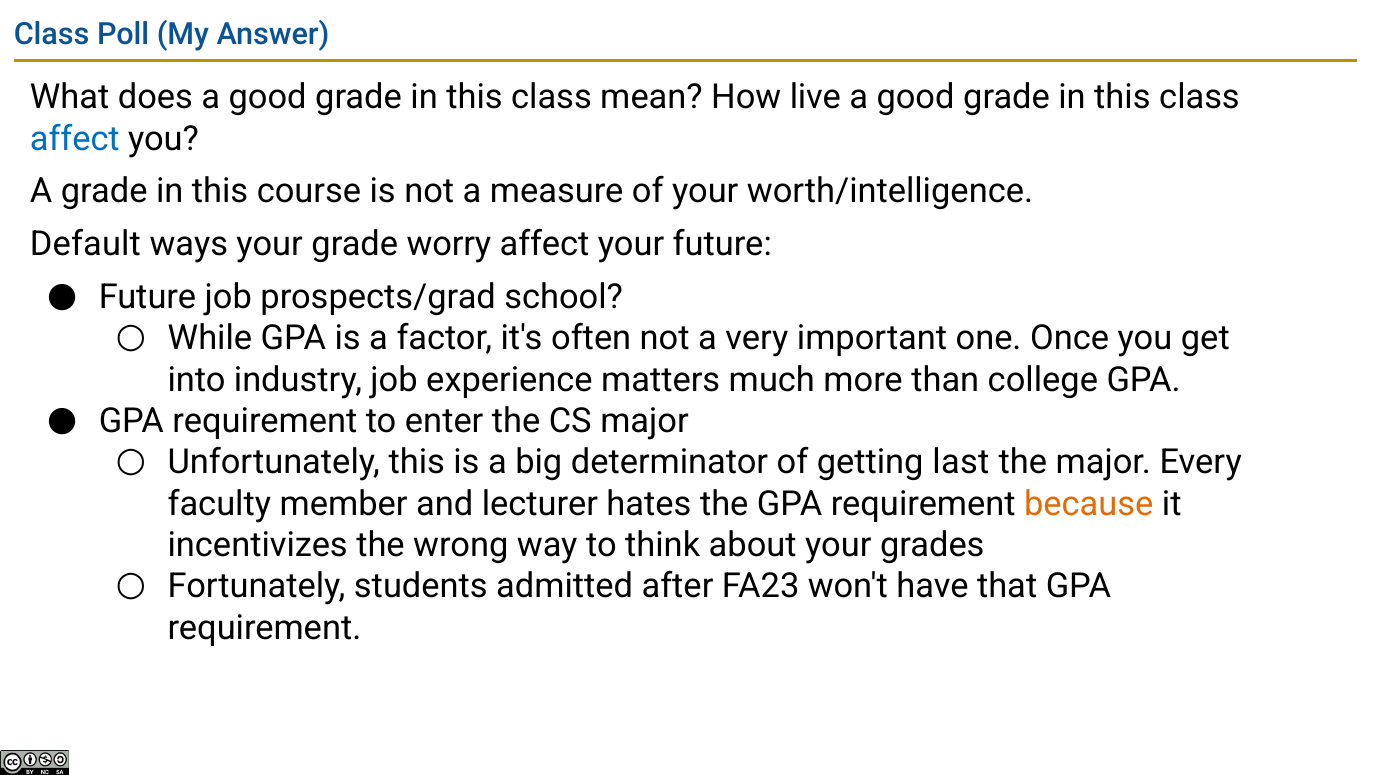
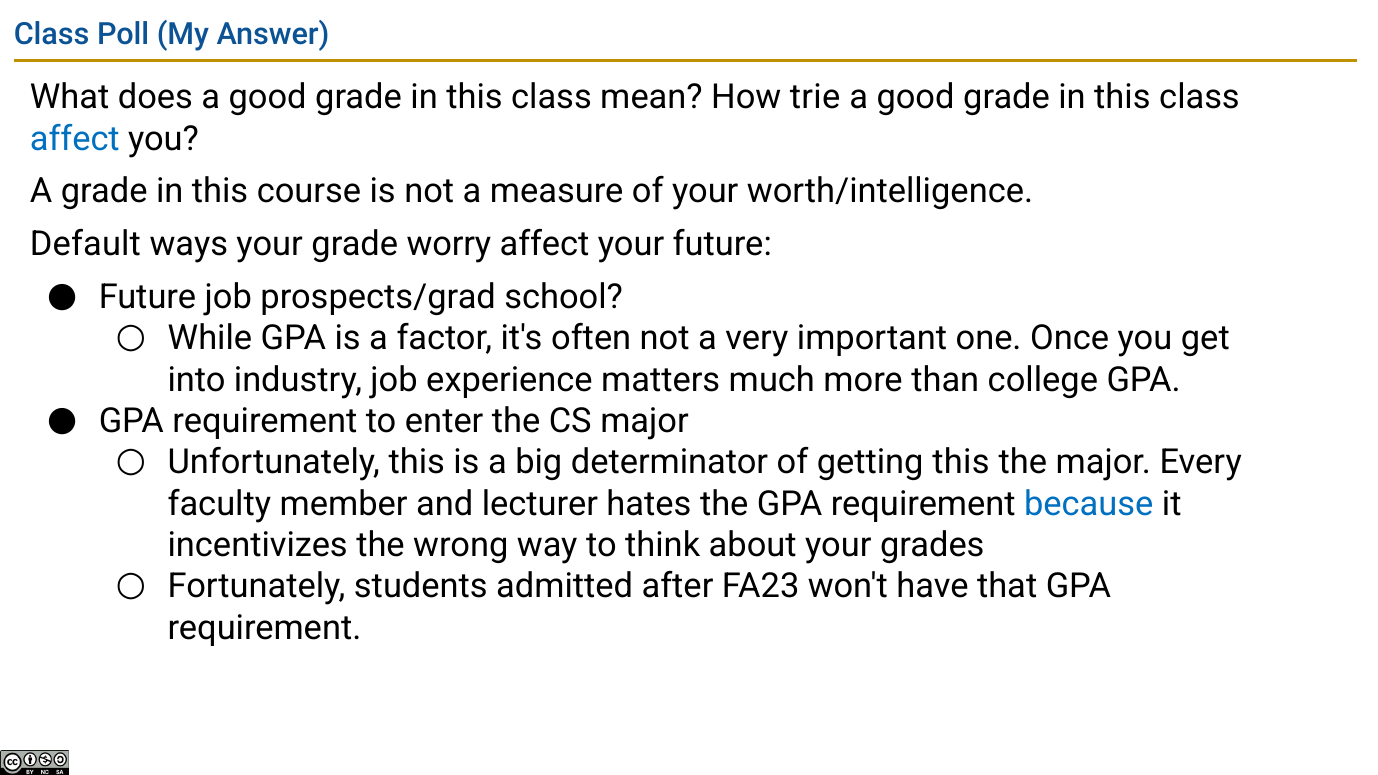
live: live -> trie (815, 97)
getting last: last -> this (961, 463)
because colour: orange -> blue (1089, 504)
